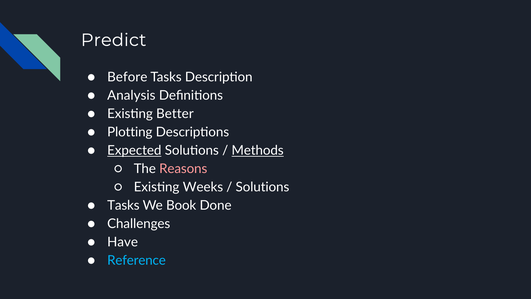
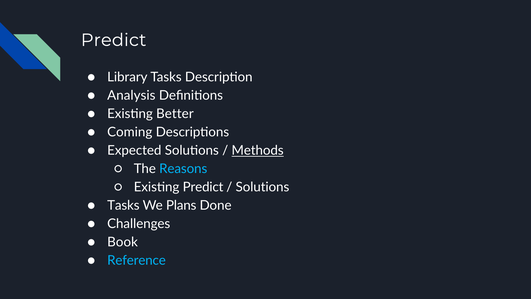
Before: Before -> Library (127, 77)
Plotting: Plotting -> Coming (130, 132)
Expected underline: present -> none (134, 150)
Reasons colour: pink -> light blue (183, 169)
Existing Weeks: Weeks -> Predict (203, 187)
Book: Book -> Plans (181, 205)
Have: Have -> Book (123, 242)
